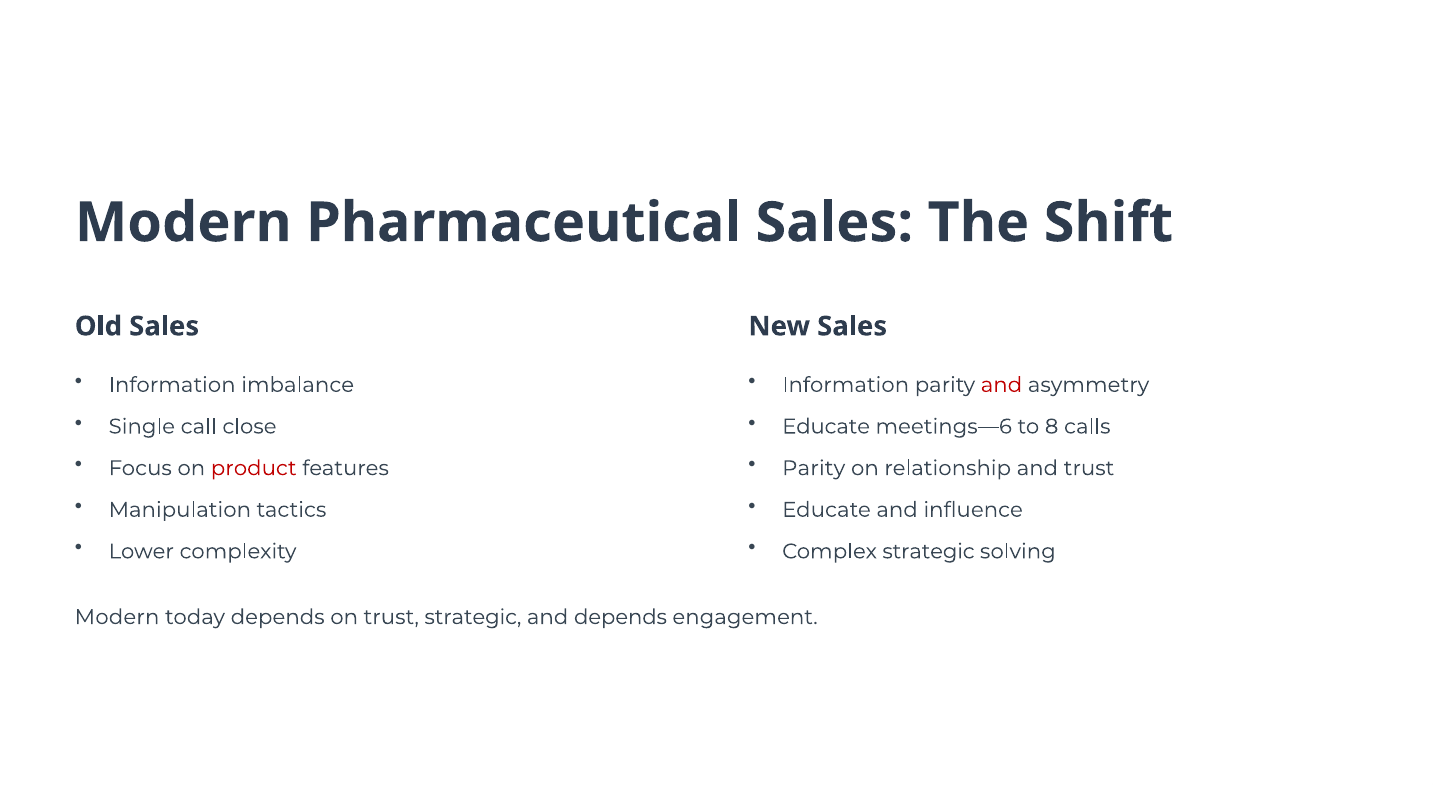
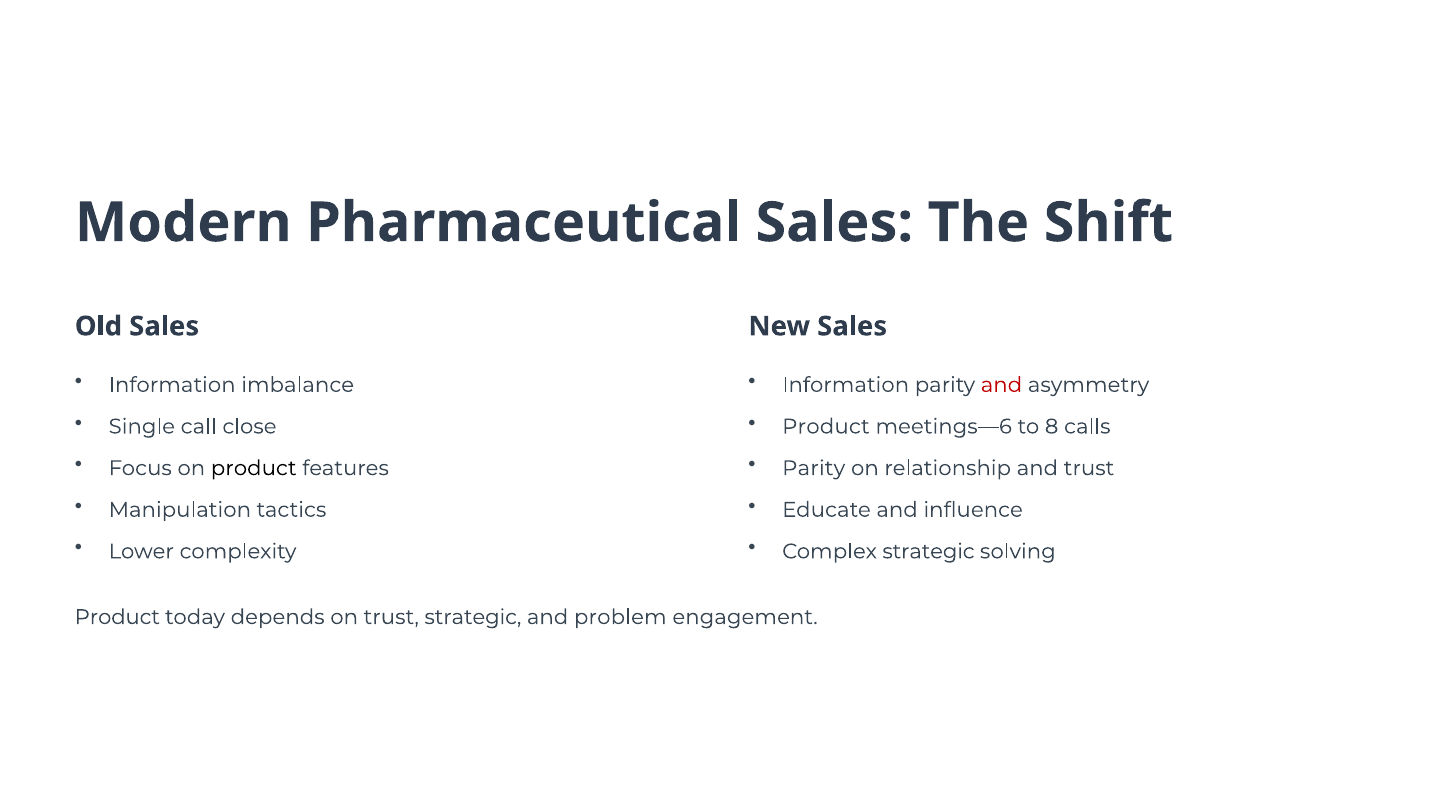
Educate: Educate -> Product (826, 427)
product colour: red -> black (254, 469)
Modern: Modern -> Product (117, 618)
and depends: depends -> problem (620, 618)
